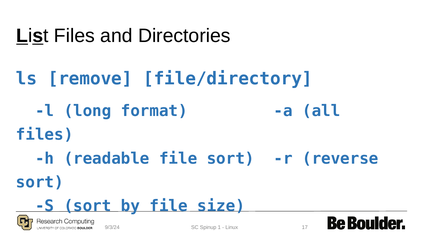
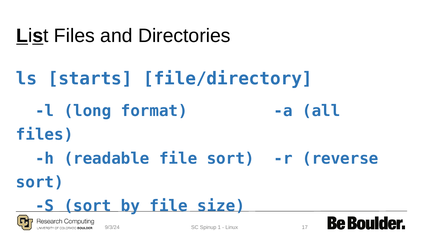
remove: remove -> starts (90, 79)
